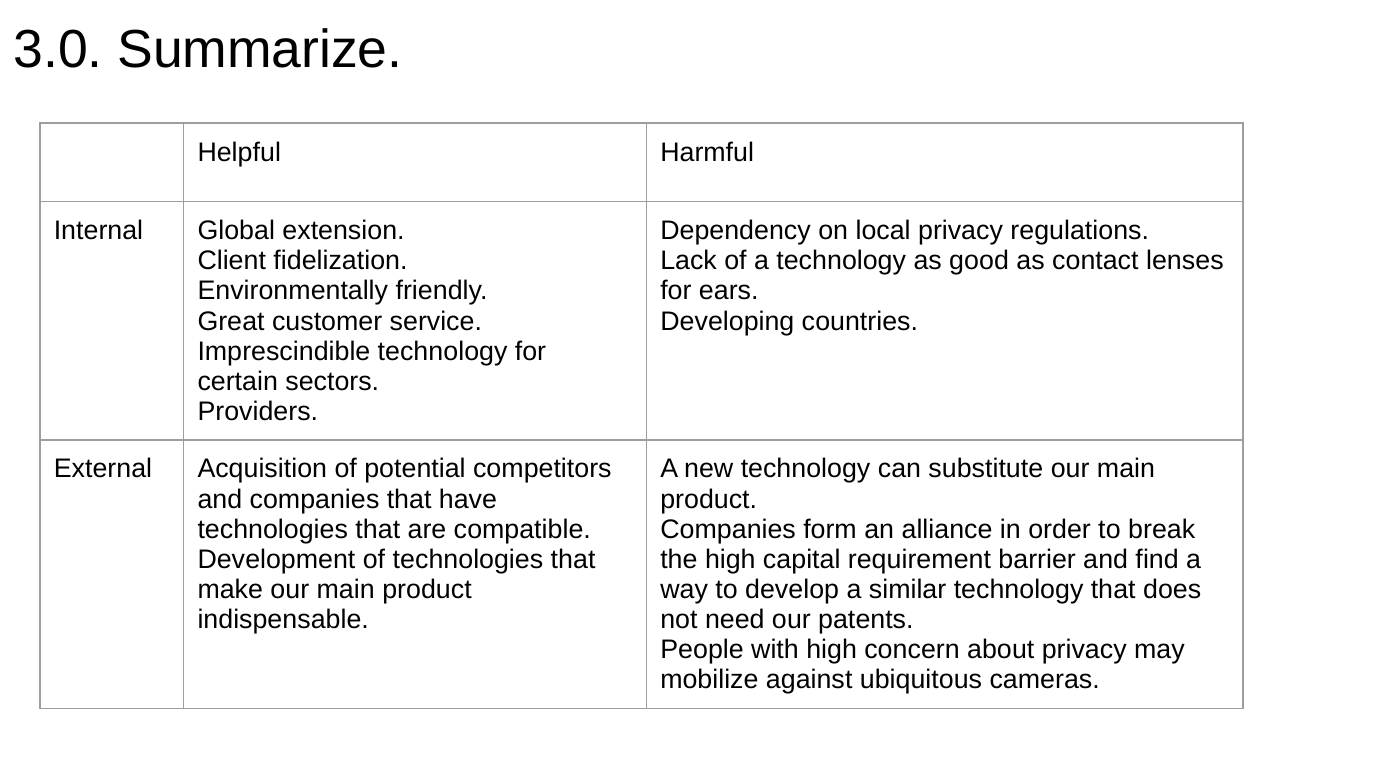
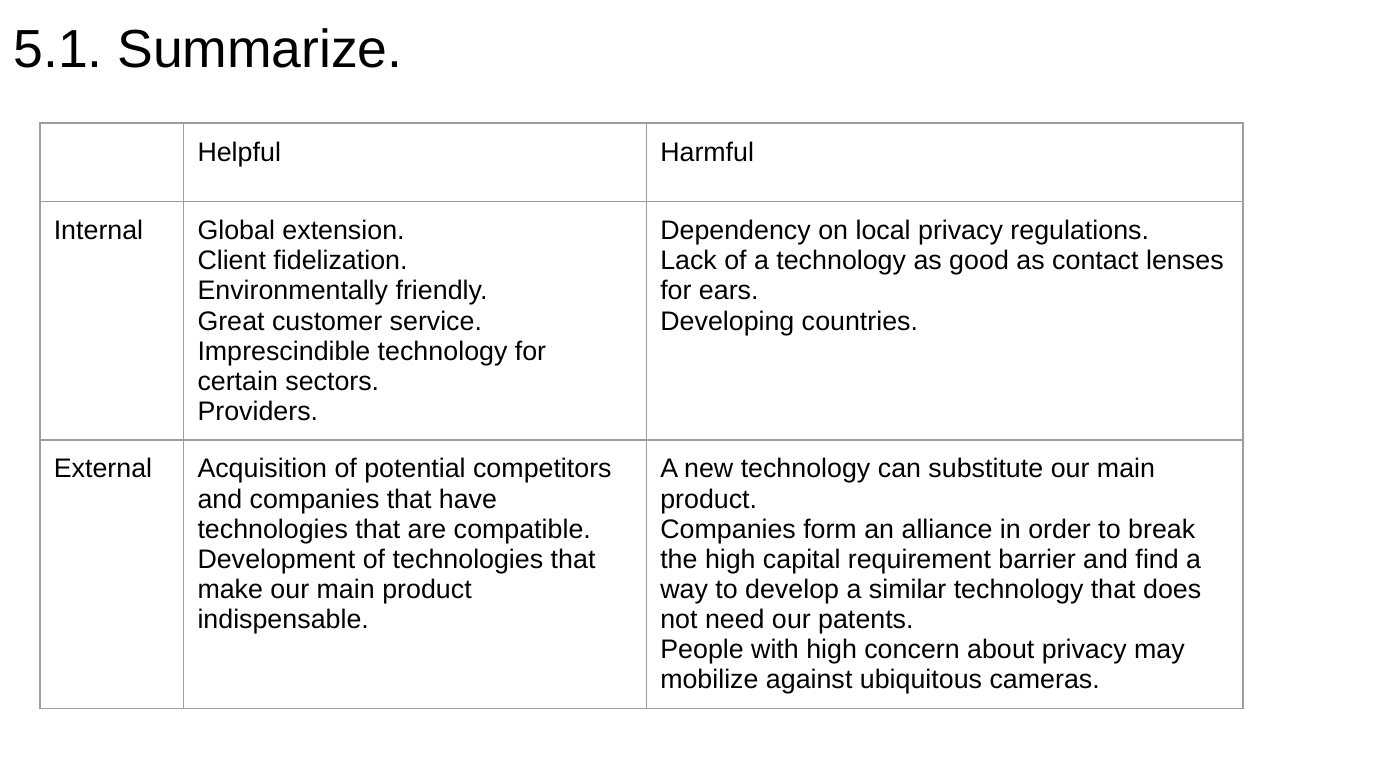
3.0: 3.0 -> 5.1 (58, 50)
